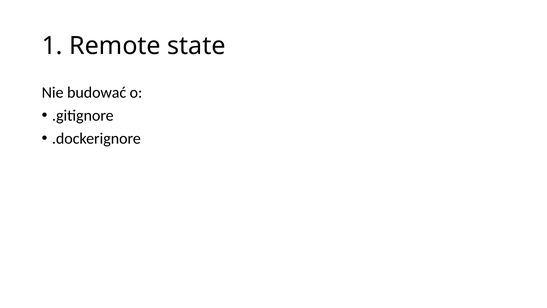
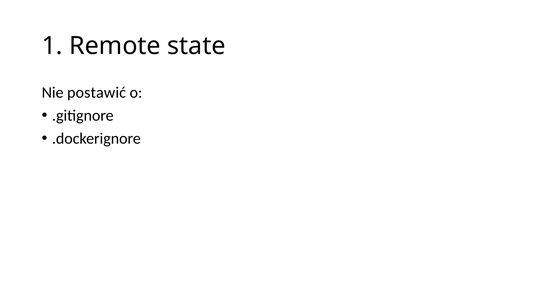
budować: budować -> postawić (97, 92)
